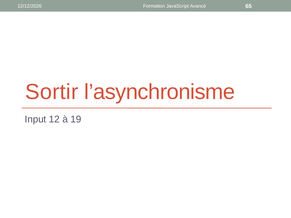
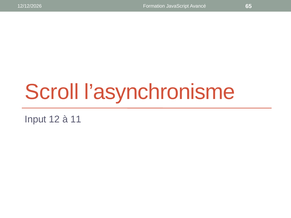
Sortir: Sortir -> Scroll (52, 92)
19: 19 -> 11 (76, 120)
